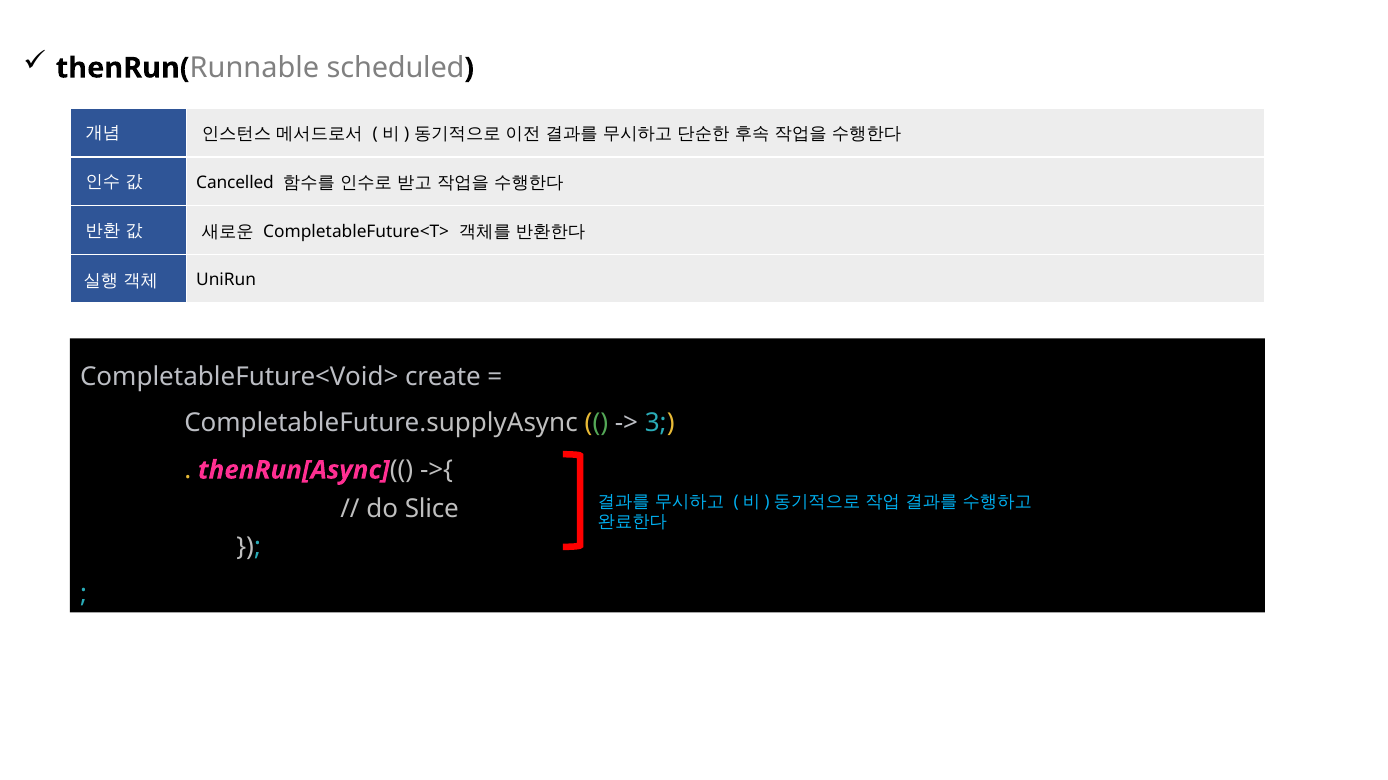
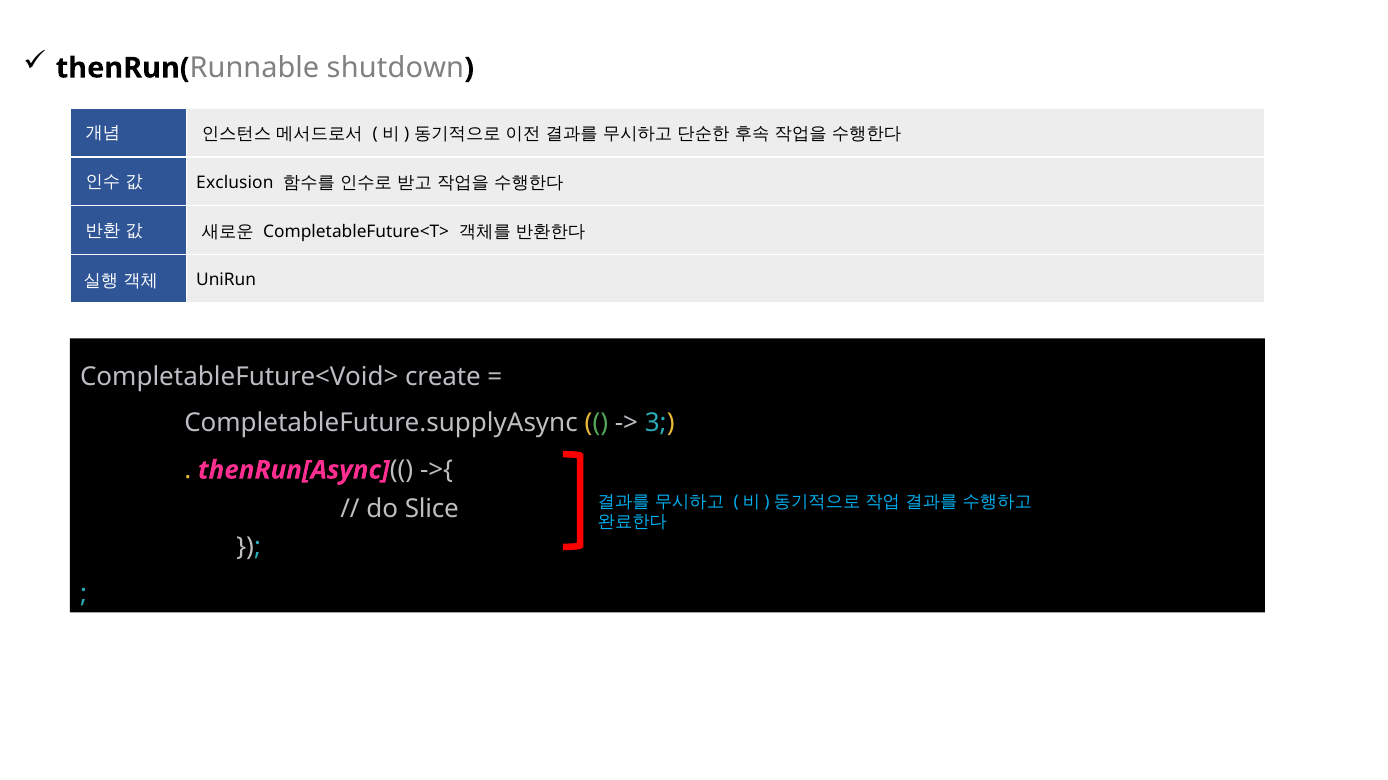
scheduled: scheduled -> shutdown (395, 68)
Cancelled: Cancelled -> Exclusion (235, 183)
